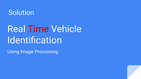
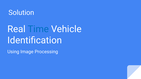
Time colour: red -> blue (38, 29)
